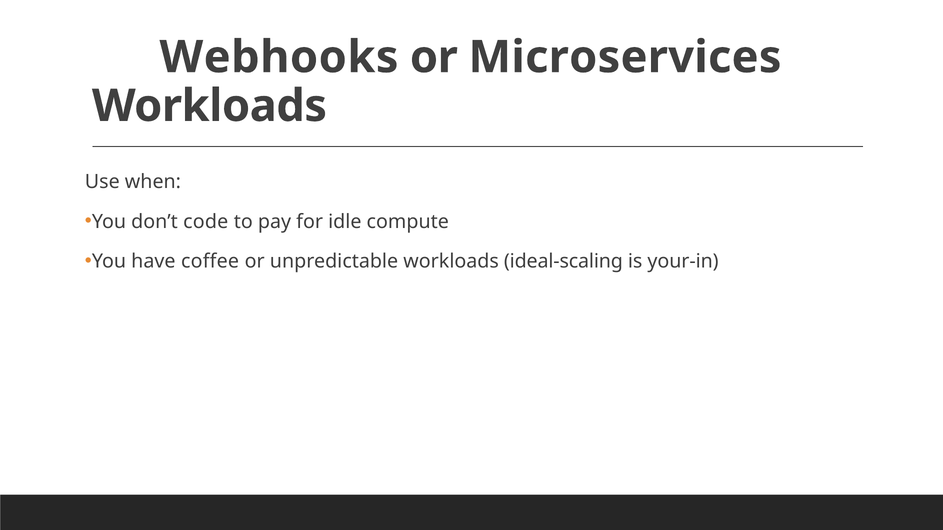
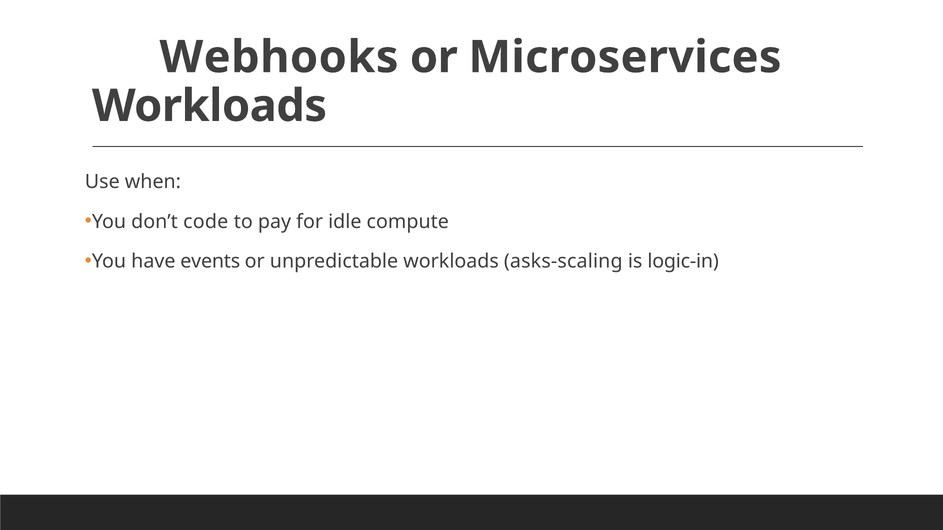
coffee: coffee -> events (210, 261)
ideal-scaling: ideal-scaling -> asks-scaling (563, 261)
your-in: your-in -> logic-in (683, 261)
